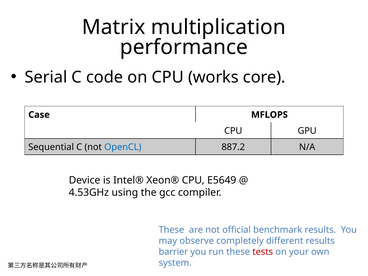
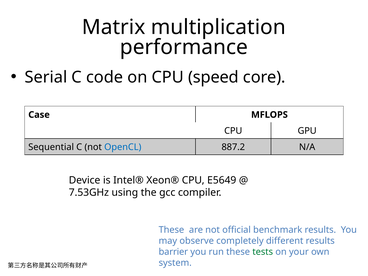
works: works -> speed (213, 77)
4.53GHz: 4.53GHz -> 7.53GHz (89, 193)
tests colour: red -> green (263, 252)
